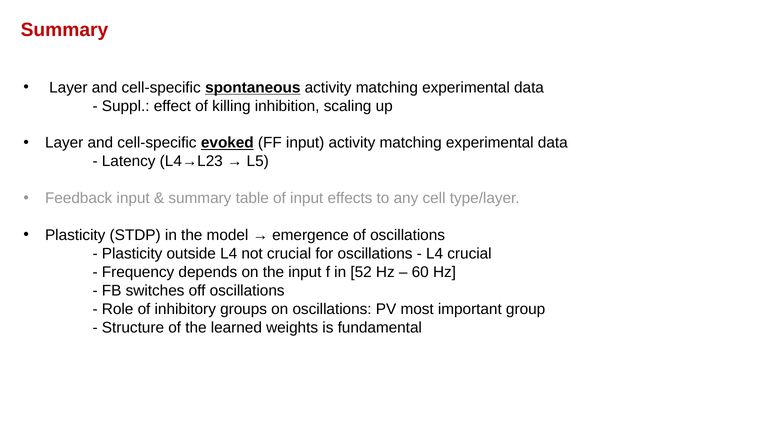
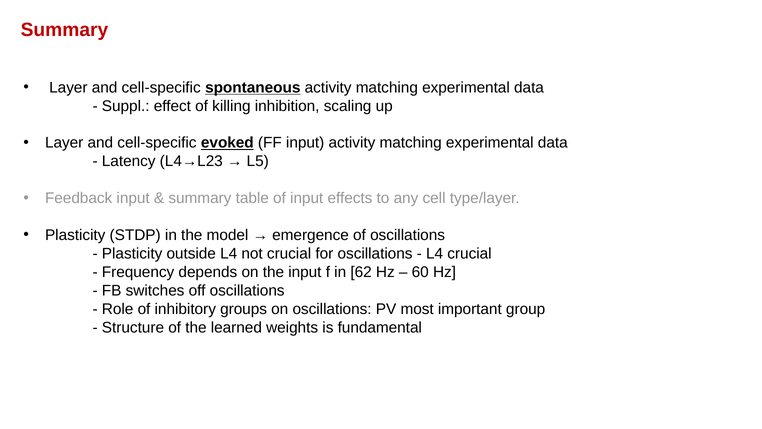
52: 52 -> 62 (361, 272)
